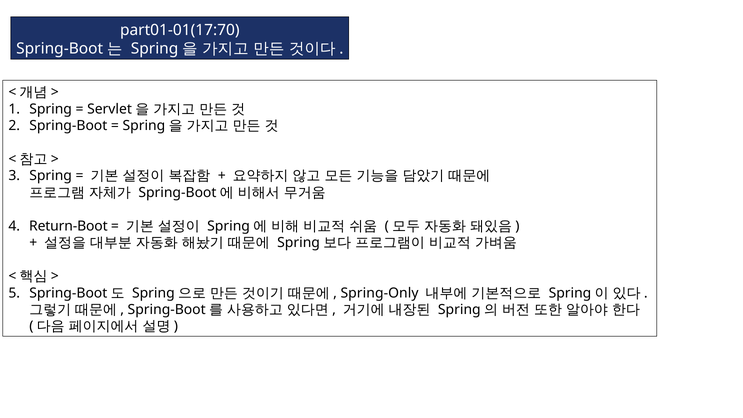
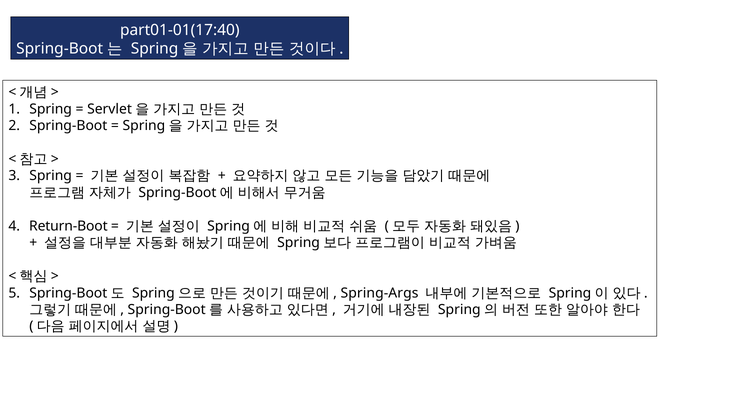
part01-01(17:70: part01-01(17:70 -> part01-01(17:40 (180, 30)
Spring-Only: Spring-Only -> Spring-Args (380, 293)
